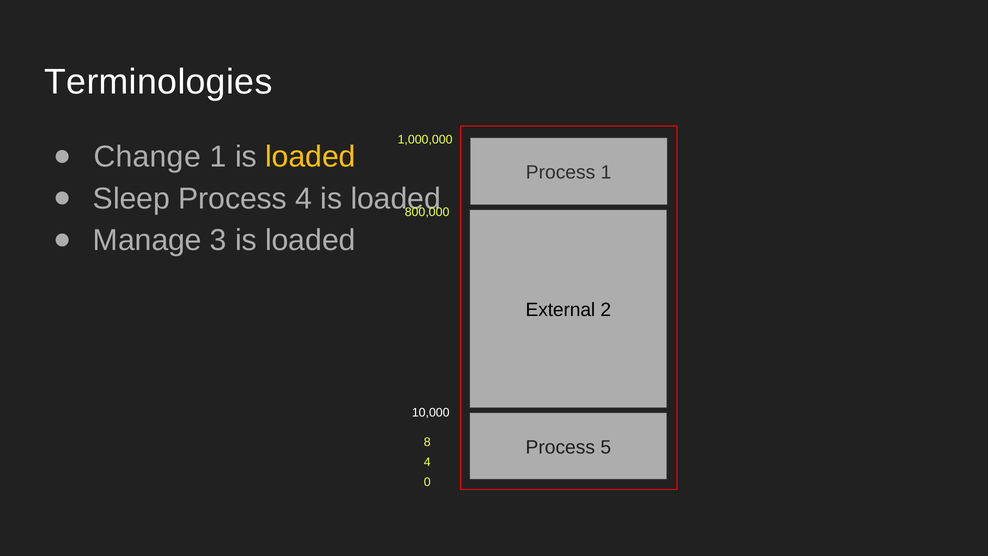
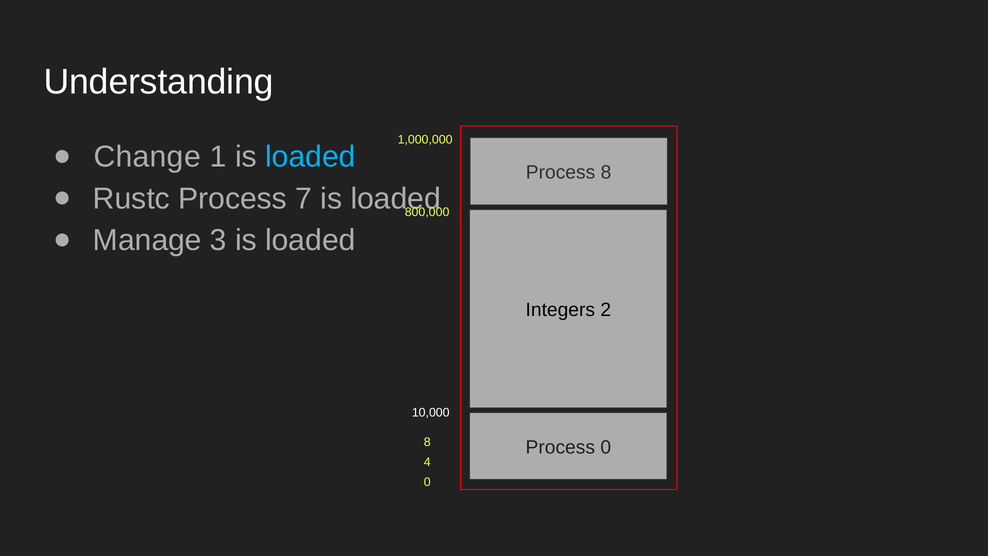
Terminologies: Terminologies -> Understanding (159, 82)
loaded colour: yellow -> light blue (310, 157)
Process 1: 1 -> 8 (606, 173)
Sleep: Sleep -> Rustc (131, 199)
Process 4: 4 -> 7 (304, 199)
External: External -> Integers (560, 310)
Process 5: 5 -> 0 (606, 447)
